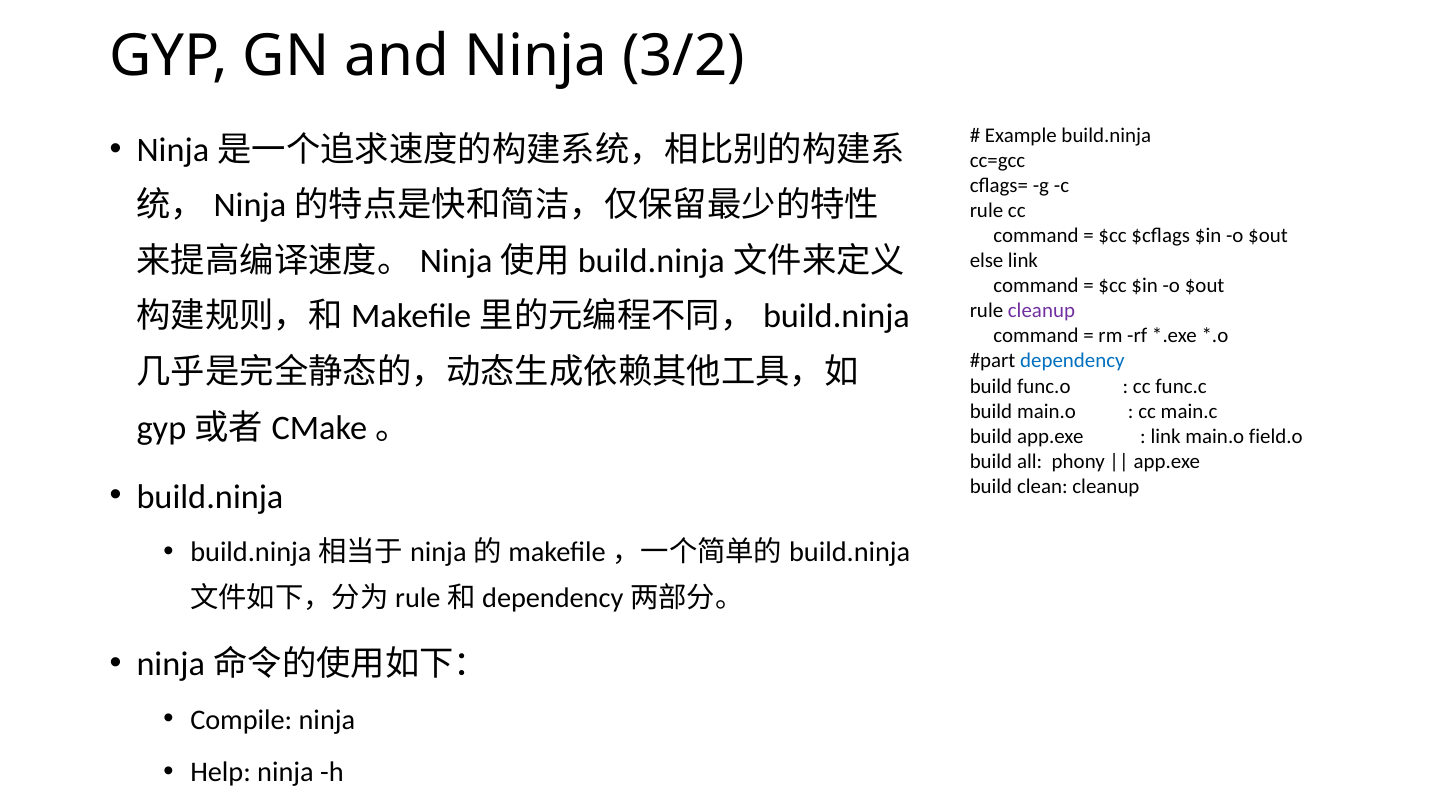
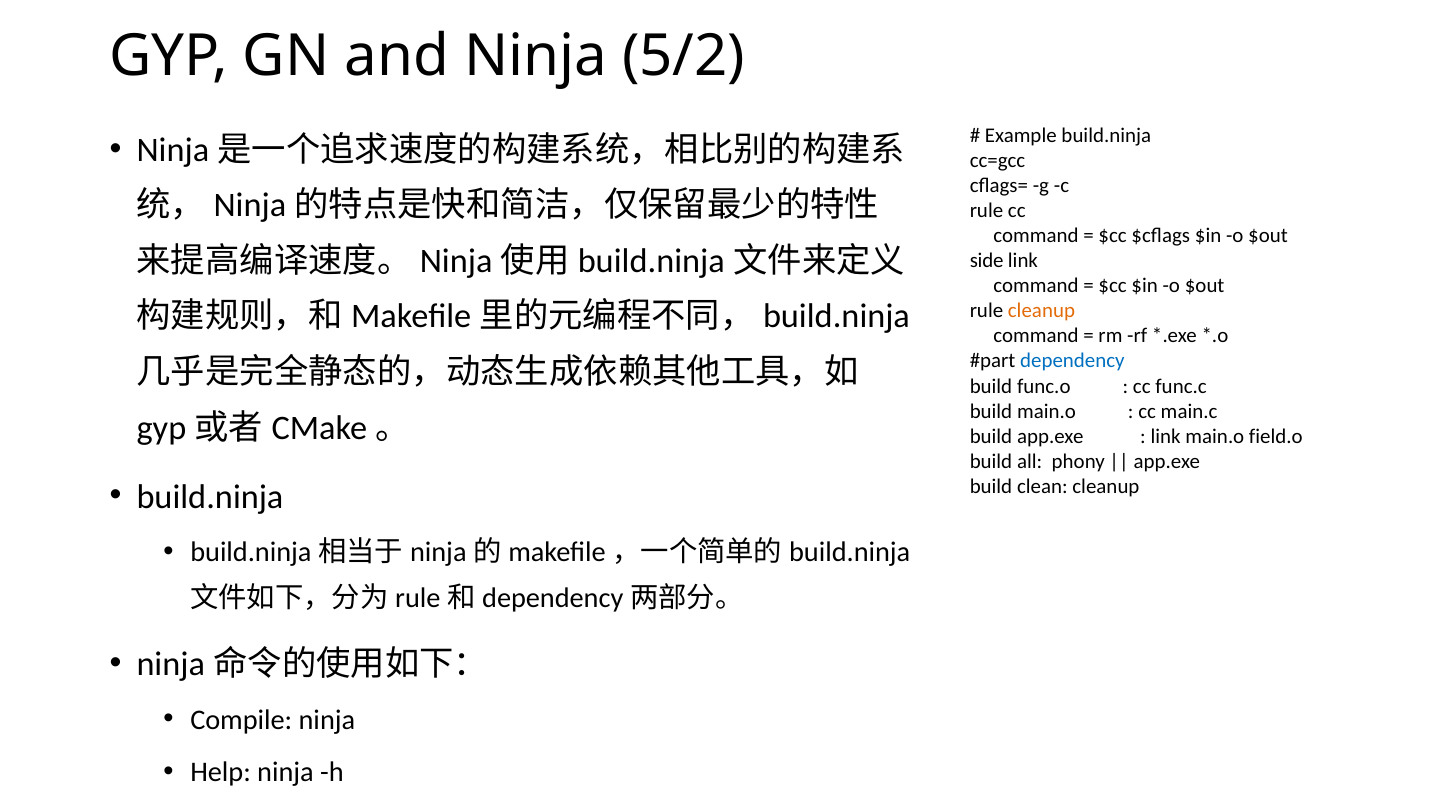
3/2: 3/2 -> 5/2 (684, 56)
else: else -> side (987, 261)
cleanup colour: purple -> orange (1041, 311)
